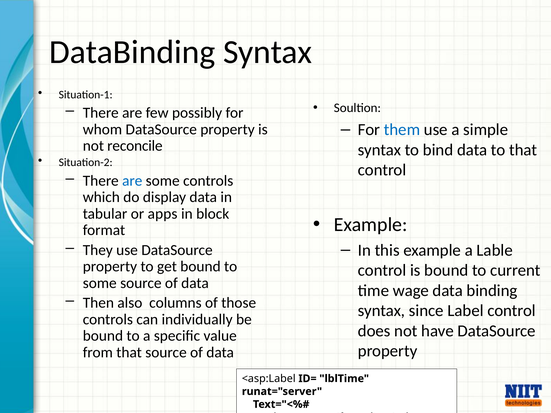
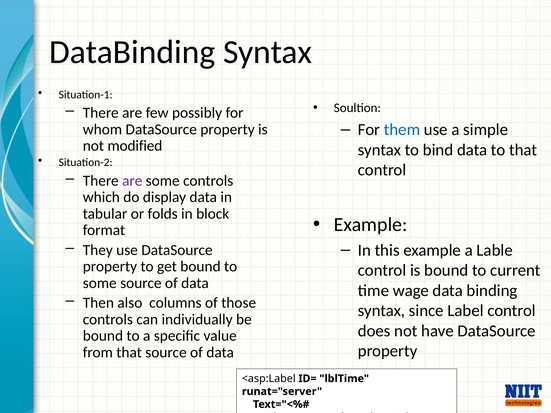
reconcile: reconcile -> modified (135, 146)
are colour: blue -> purple (132, 181)
apps: apps -> folds (163, 214)
